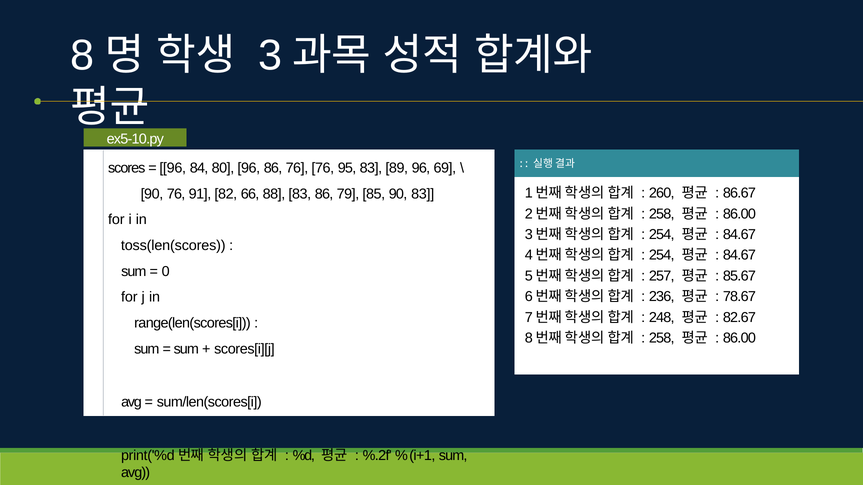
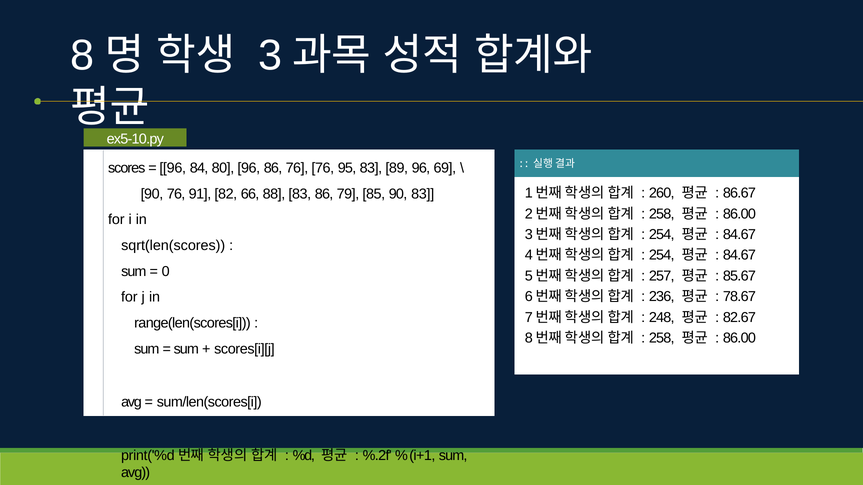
toss(len(scores: toss(len(scores -> sqrt(len(scores (173, 246)
